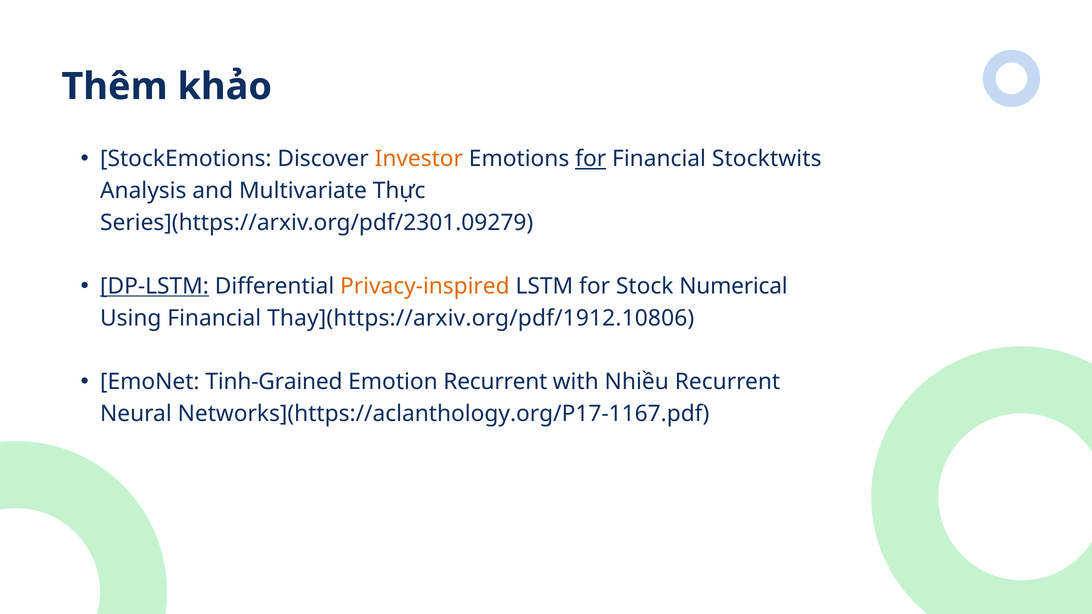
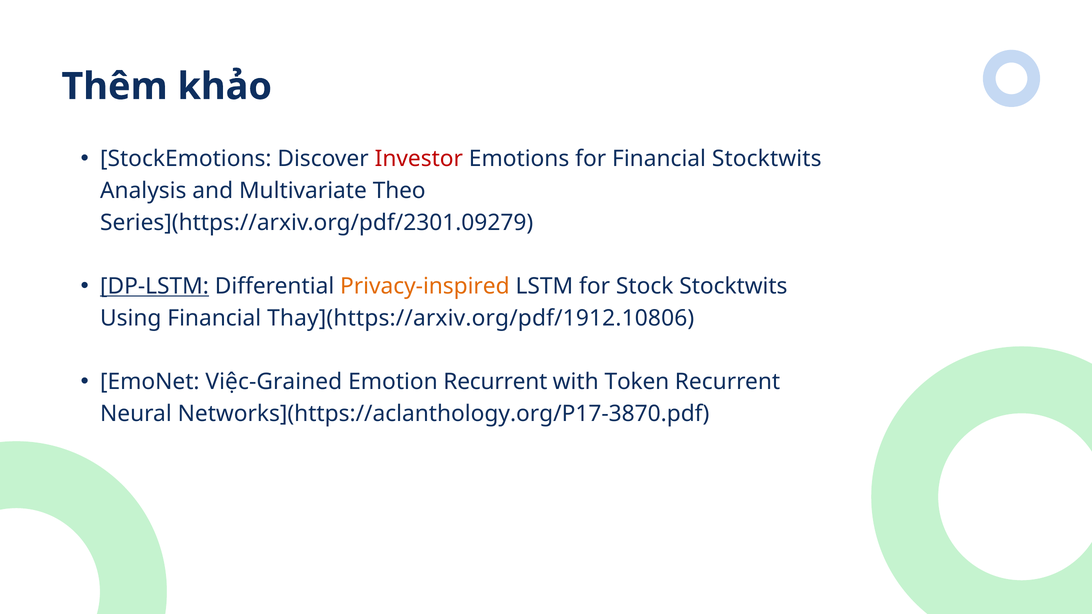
Investor colour: orange -> red (419, 159)
for underline: present -> none (591, 159)
Thực: Thực -> Theo (399, 191)
Stock Numerical: Numerical -> Stocktwits (733, 286)
Tinh-Grained: Tinh-Grained -> Việc-Grained (274, 382)
Nhiều: Nhiều -> Token (637, 382)
Networks](https://aclanthology.org/P17-1167.pdf: Networks](https://aclanthology.org/P17-1167.pdf -> Networks](https://aclanthology.org/P17-3870.pdf (444, 414)
